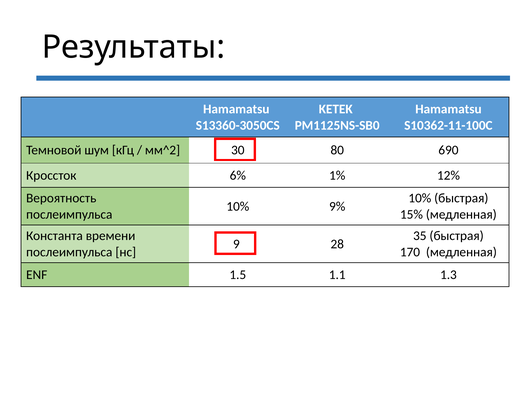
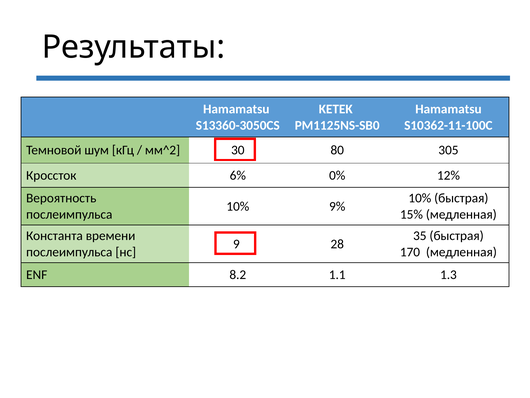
690: 690 -> 305 (448, 150)
1%: 1% -> 0% (337, 175)
1.5: 1.5 -> 8.2 (238, 275)
